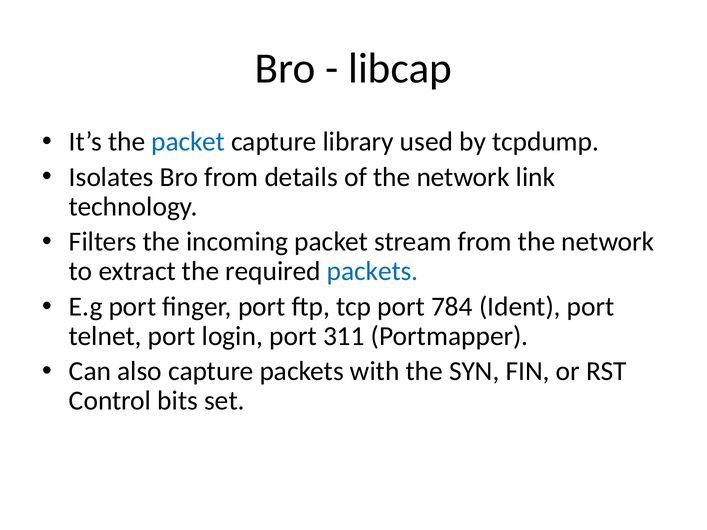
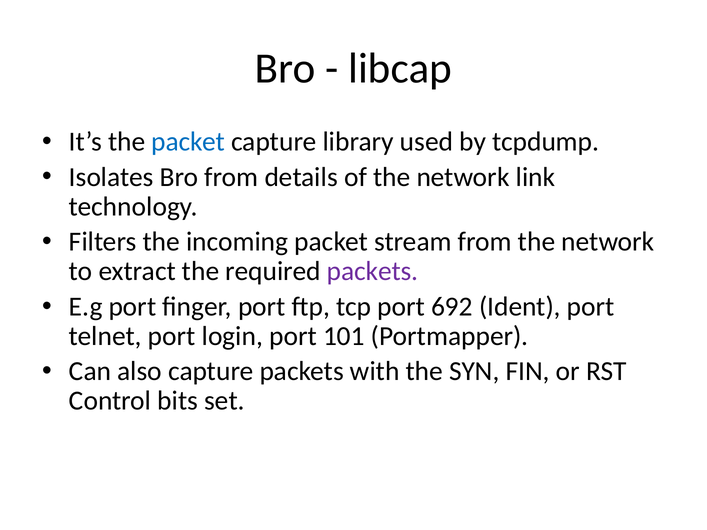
packets colour: blue -> purple (372, 271)
784: 784 -> 692 (452, 307)
311: 311 -> 101 (344, 336)
